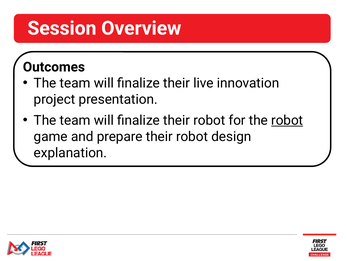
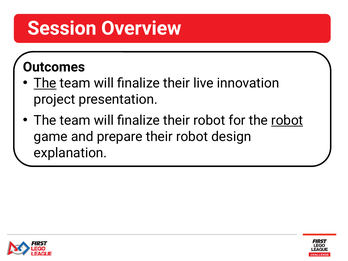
The underline: none -> present (45, 83)
